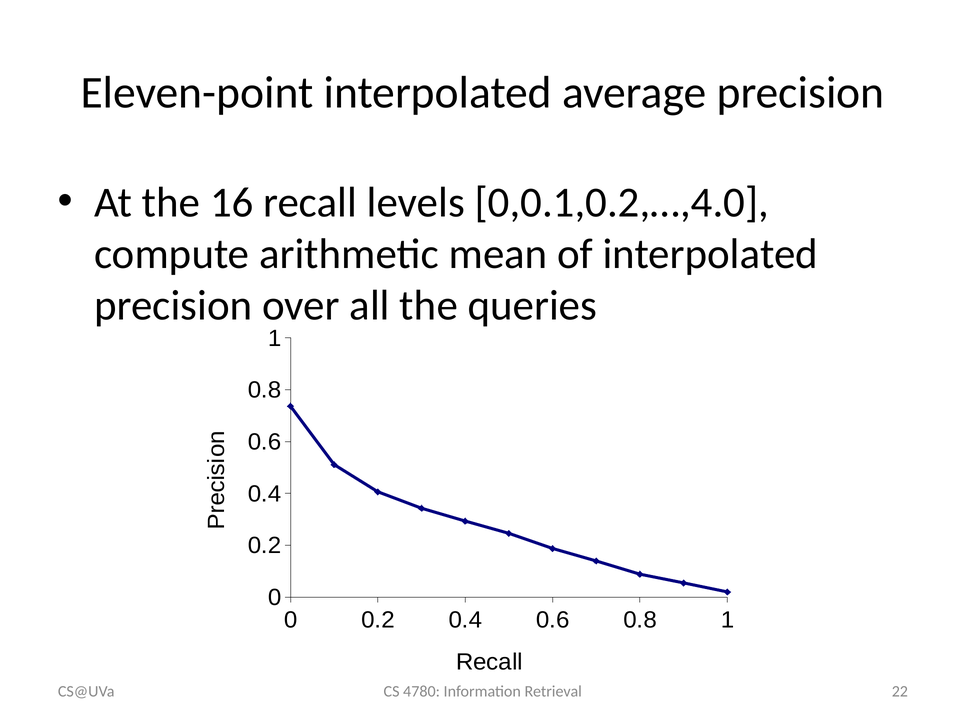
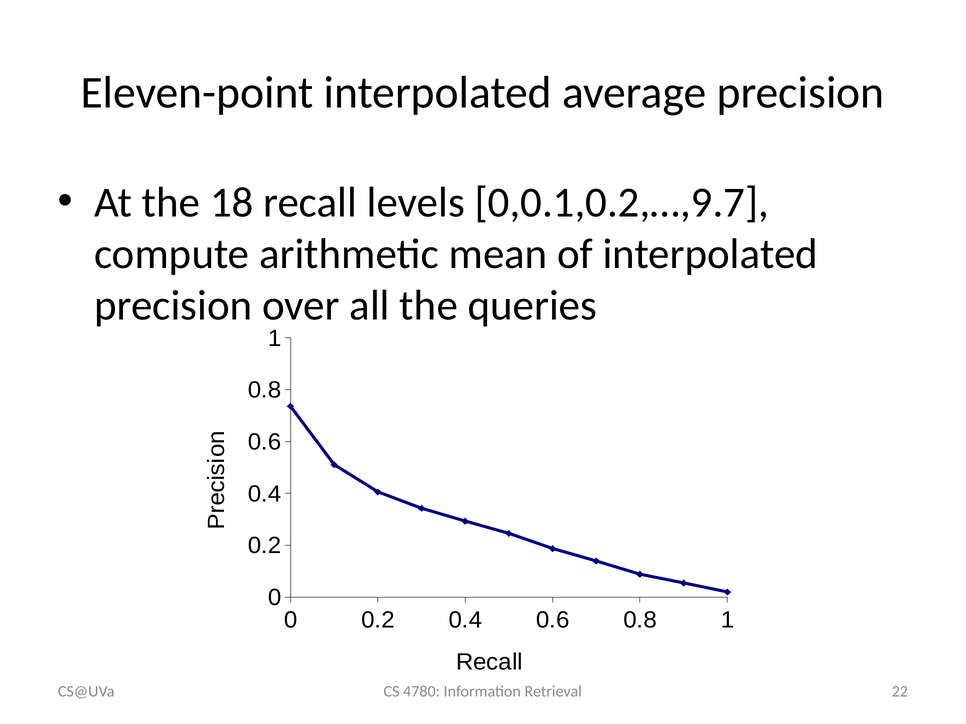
16: 16 -> 18 (232, 203)
0,0.1,0.2,…,4.0: 0,0.1,0.2,…,4.0 -> 0,0.1,0.2,…,9.7 (622, 203)
